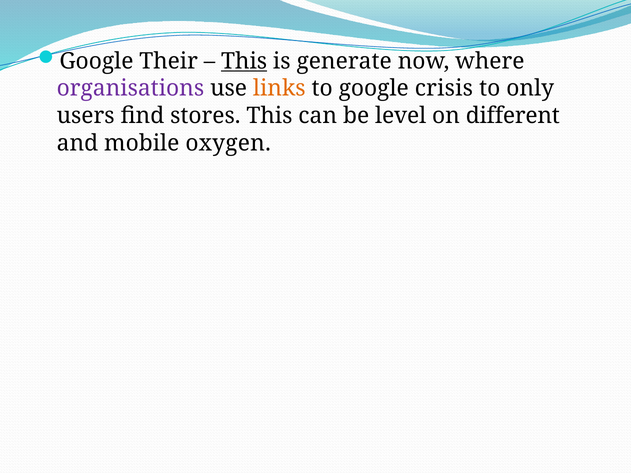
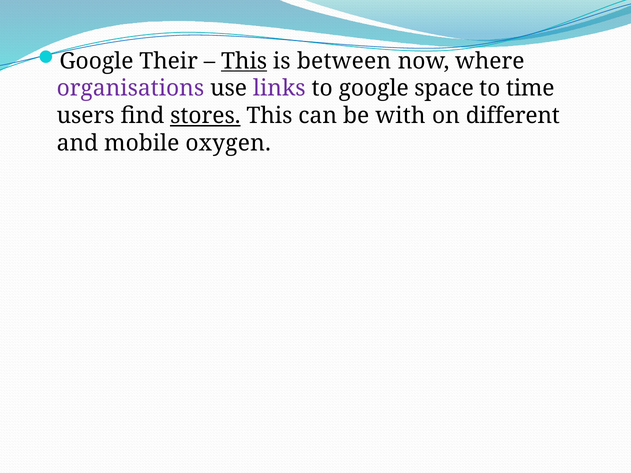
generate: generate -> between (344, 61)
links colour: orange -> purple (279, 89)
crisis: crisis -> space (444, 89)
only: only -> time (530, 89)
stores underline: none -> present (205, 116)
level: level -> with (400, 116)
